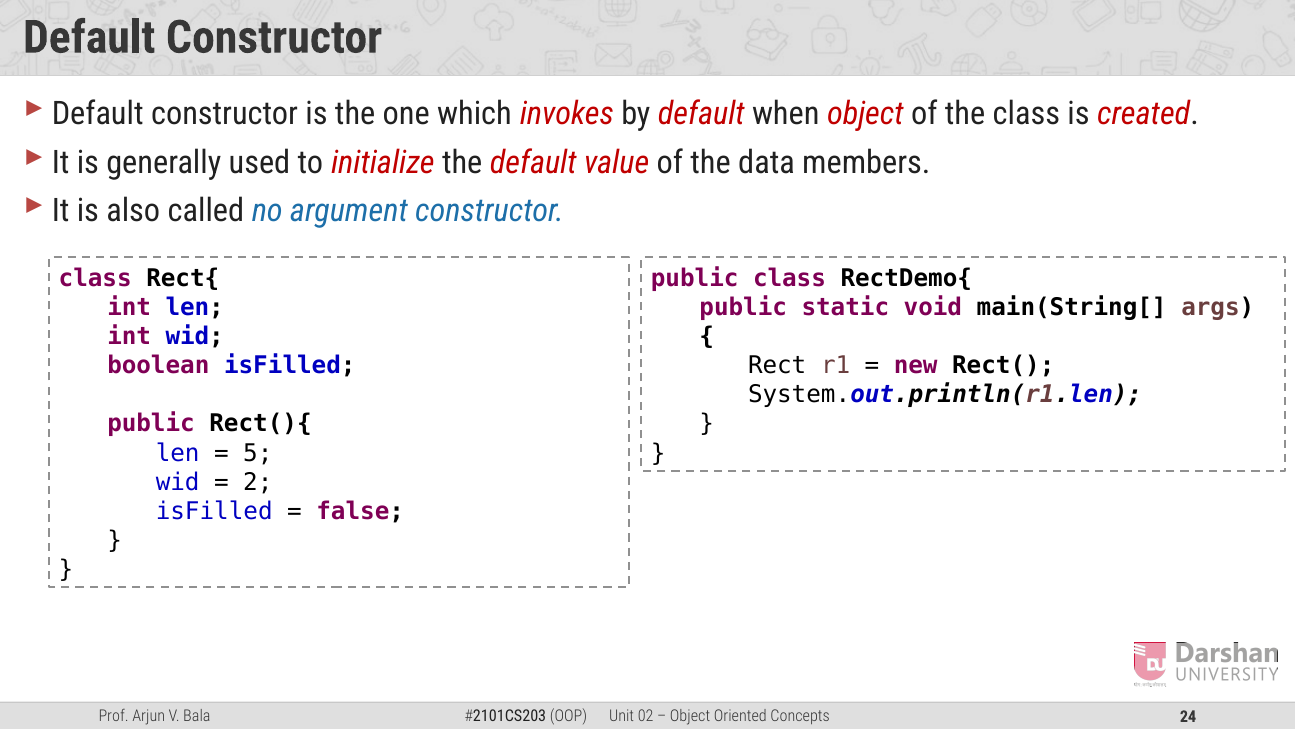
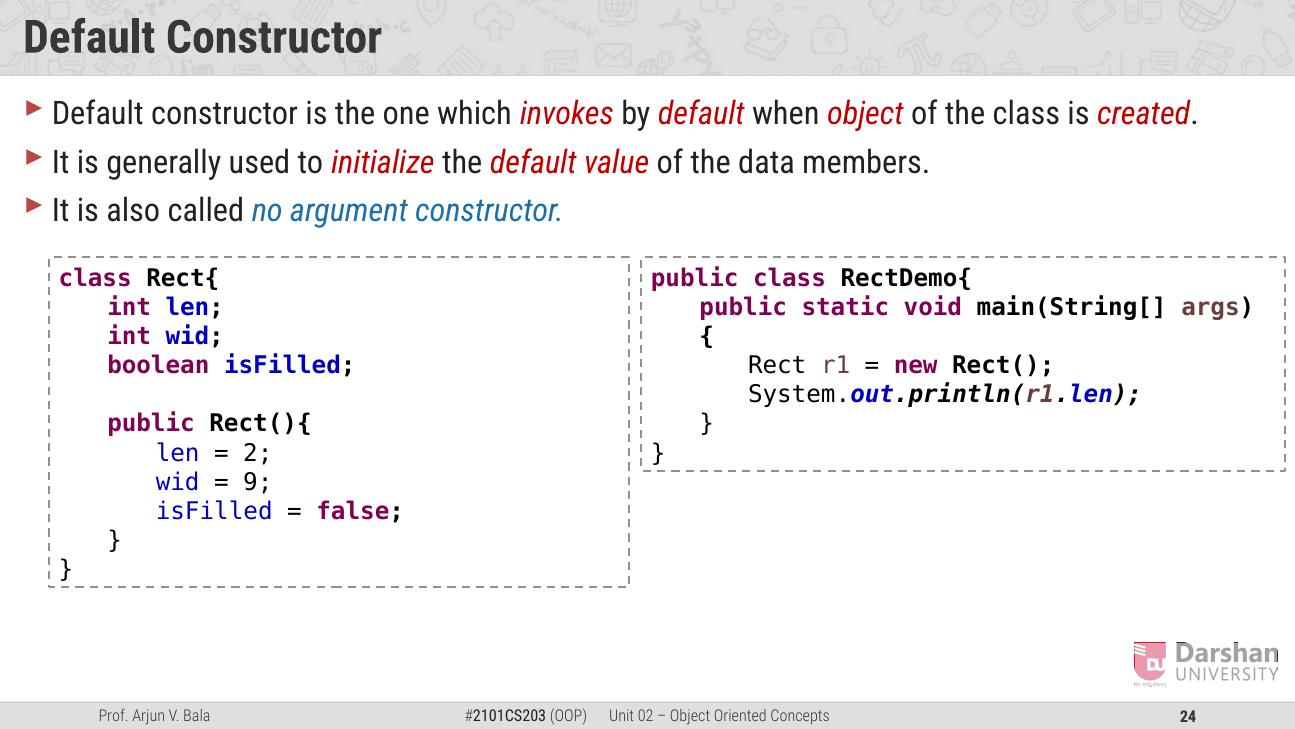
5: 5 -> 2 (258, 453)
2: 2 -> 9 (258, 482)
